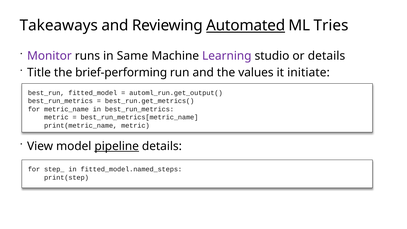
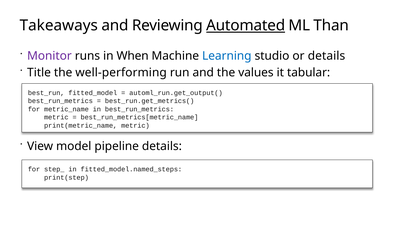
Tries: Tries -> Than (331, 25)
Same: Same -> When (133, 56)
Learning colour: purple -> blue (227, 56)
brief-performing: brief-performing -> well-performing (121, 73)
initiate: initiate -> tabular (309, 73)
pipeline underline: present -> none (117, 146)
